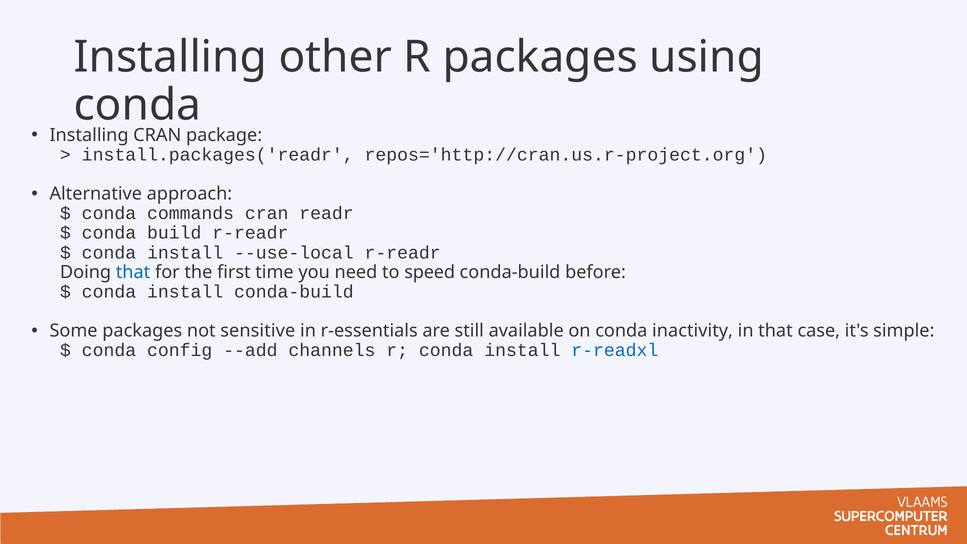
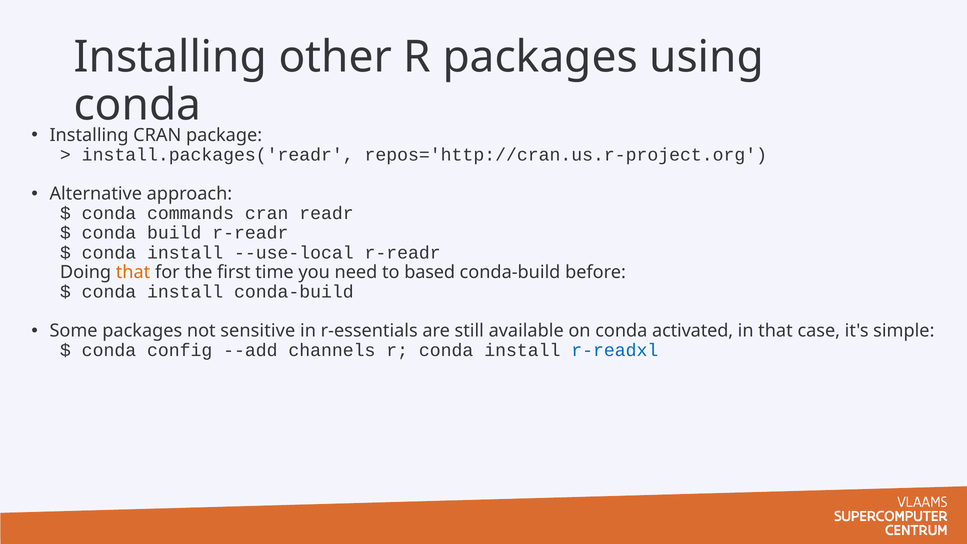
that colour: blue -> orange (133, 272)
speed: speed -> based (430, 272)
inactivity: inactivity -> activated (693, 331)
